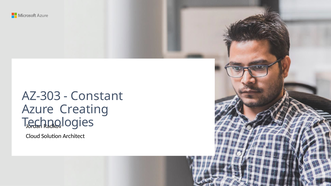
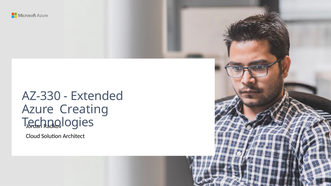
AZ-303: AZ-303 -> AZ-330 (41, 96)
Constant: Constant -> Extended (97, 96)
